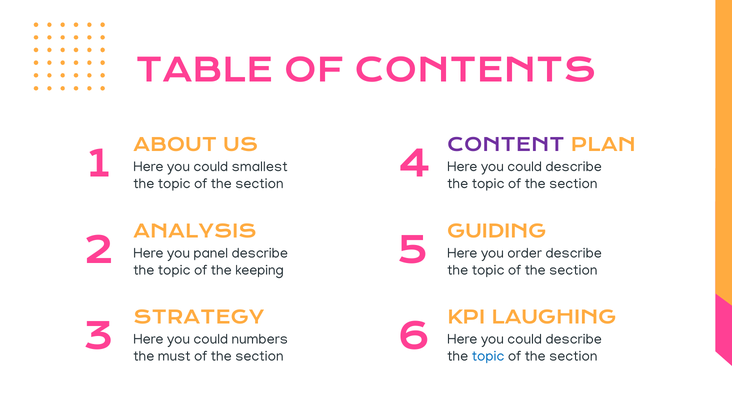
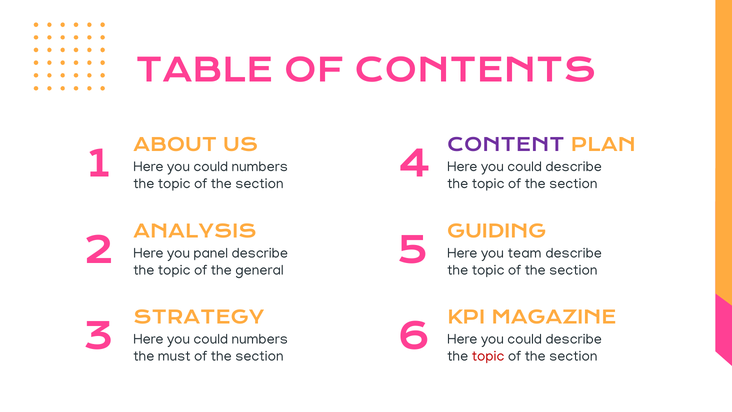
smallest: smallest -> numbers (260, 167)
order: order -> team (525, 253)
keeping: keeping -> general (259, 270)
LAUGHING: LAUGHING -> MAGAZINE (554, 318)
topic colour: blue -> red (488, 356)
